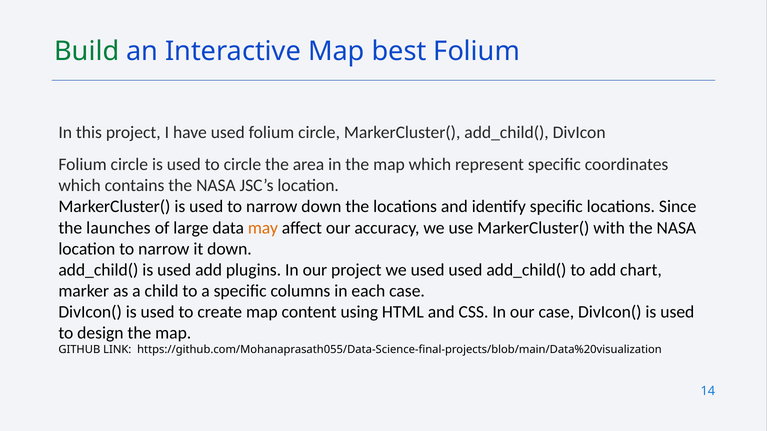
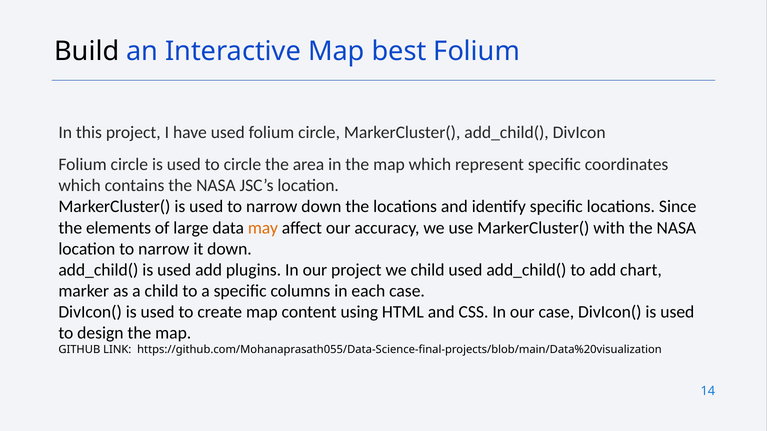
Build colour: green -> black (87, 51)
launches: launches -> elements (119, 228)
we used: used -> child (428, 270)
